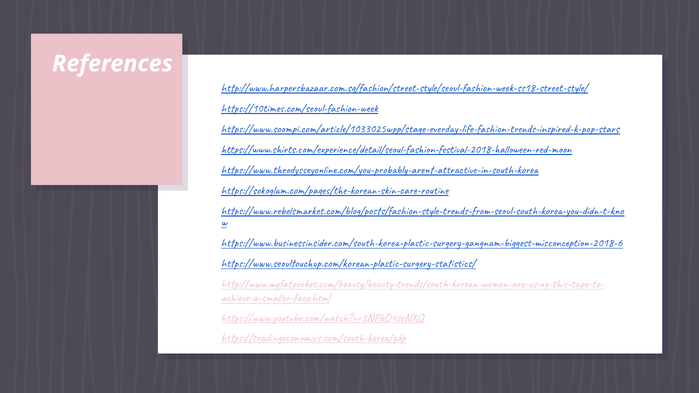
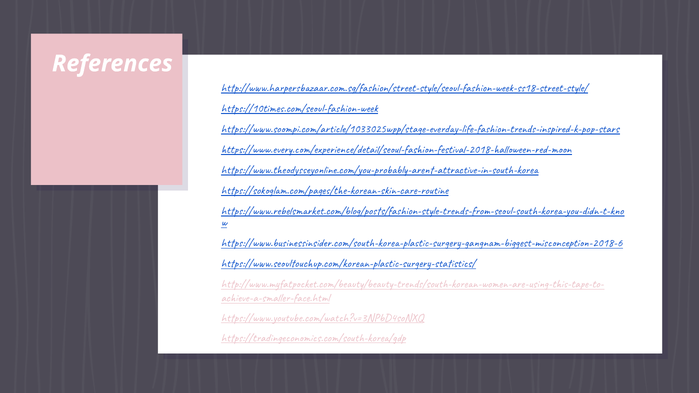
https://www.shirts.com/experience/detail/seoul-fashion-festival-2018-halloween-red-moon: https://www.shirts.com/experience/detail/seoul-fashion-festival-2018-halloween-red-moon -> https://www.every.com/experience/detail/seoul-fashion-festival-2018-halloween-red-moon (396, 150)
